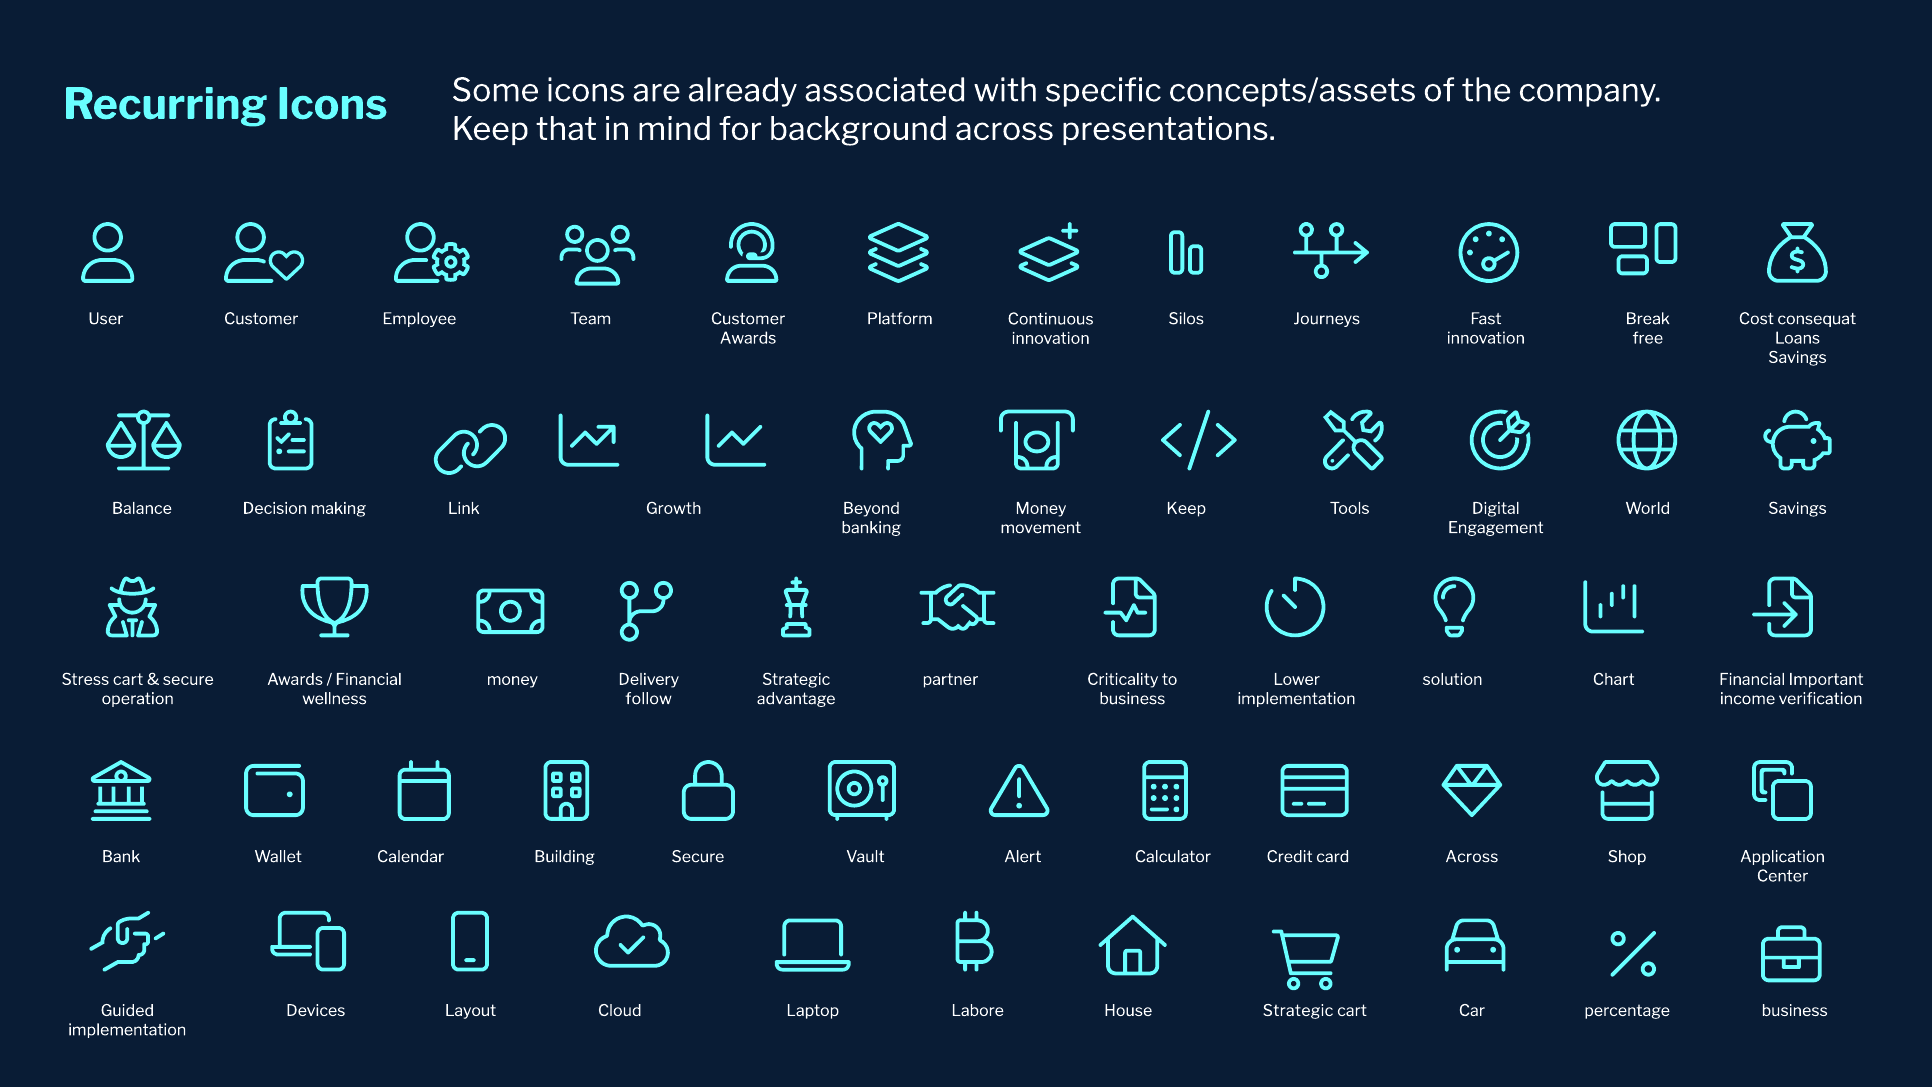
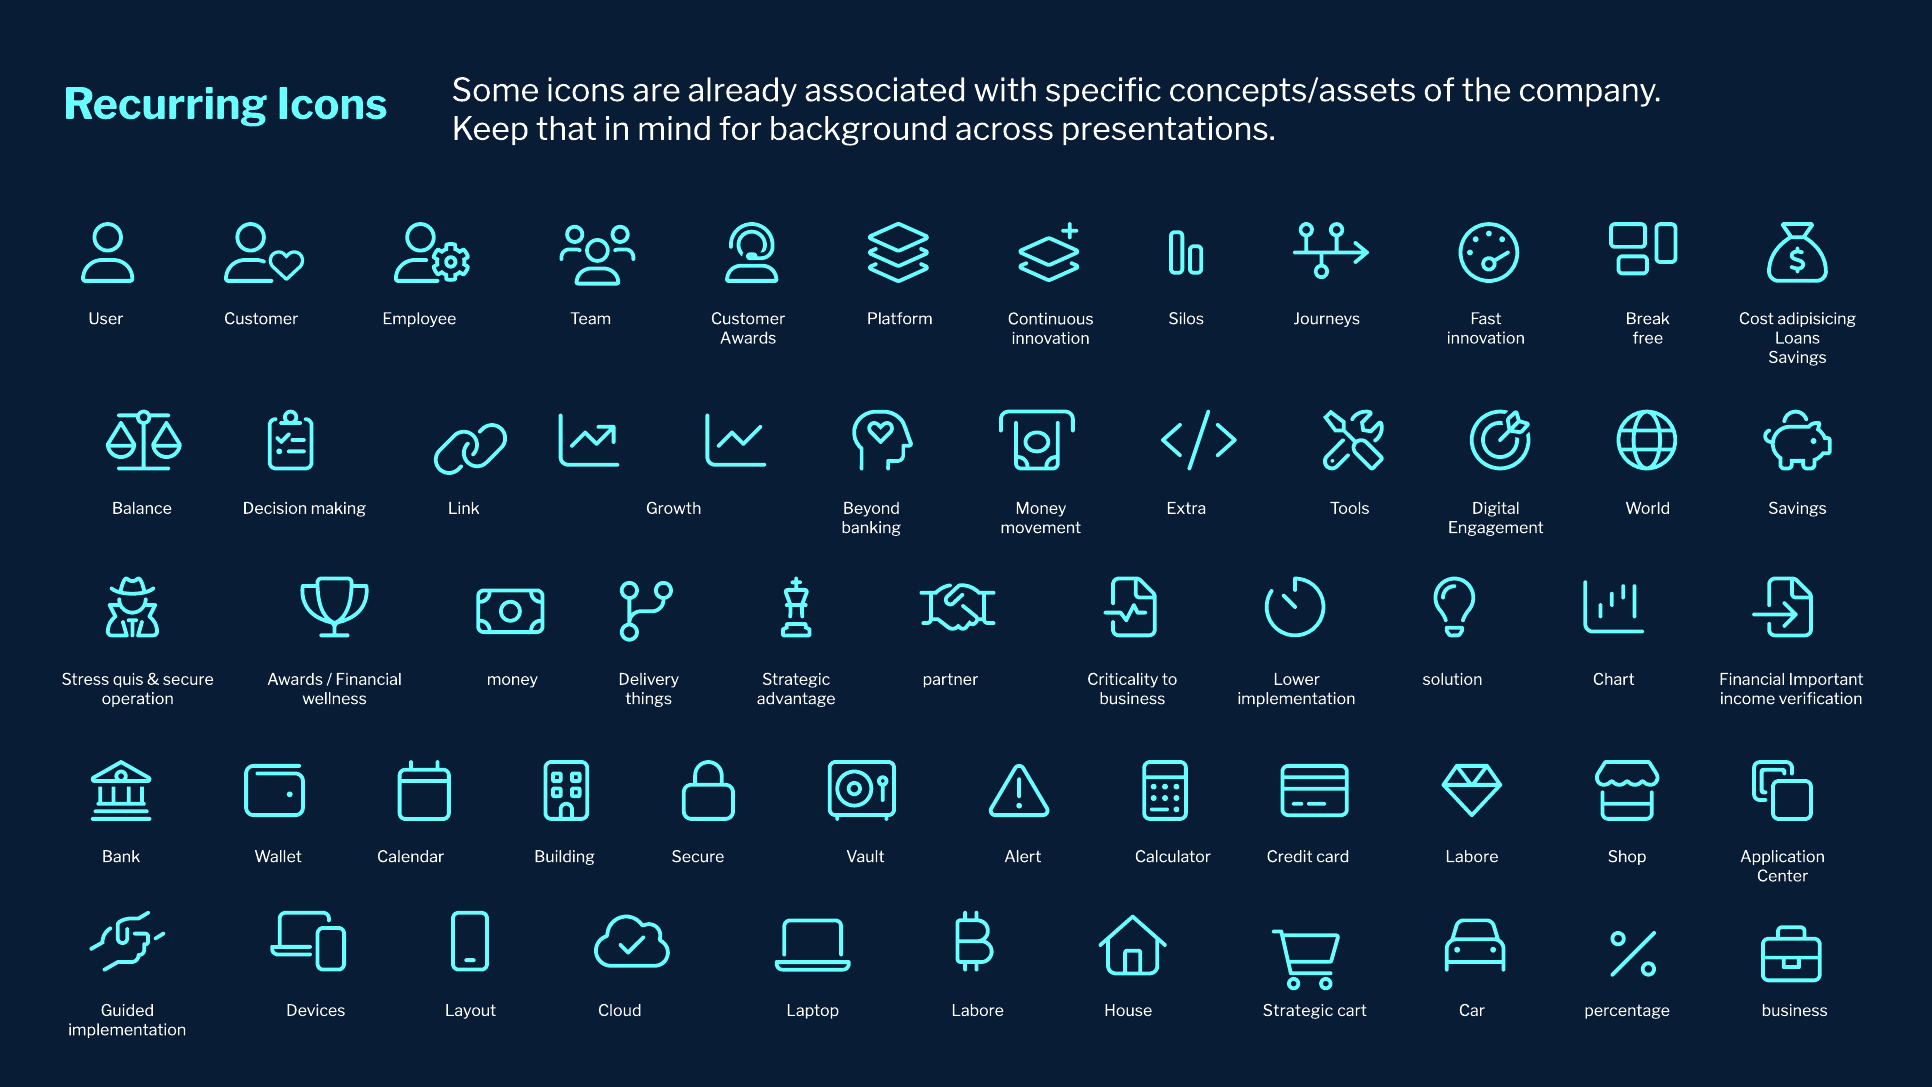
consequat: consequat -> adipisicing (1817, 319)
Keep: Keep -> Extra (1186, 508)
Stress cart: cart -> quis (128, 679)
follow: follow -> things (649, 699)
card Across: Across -> Labore (1472, 857)
